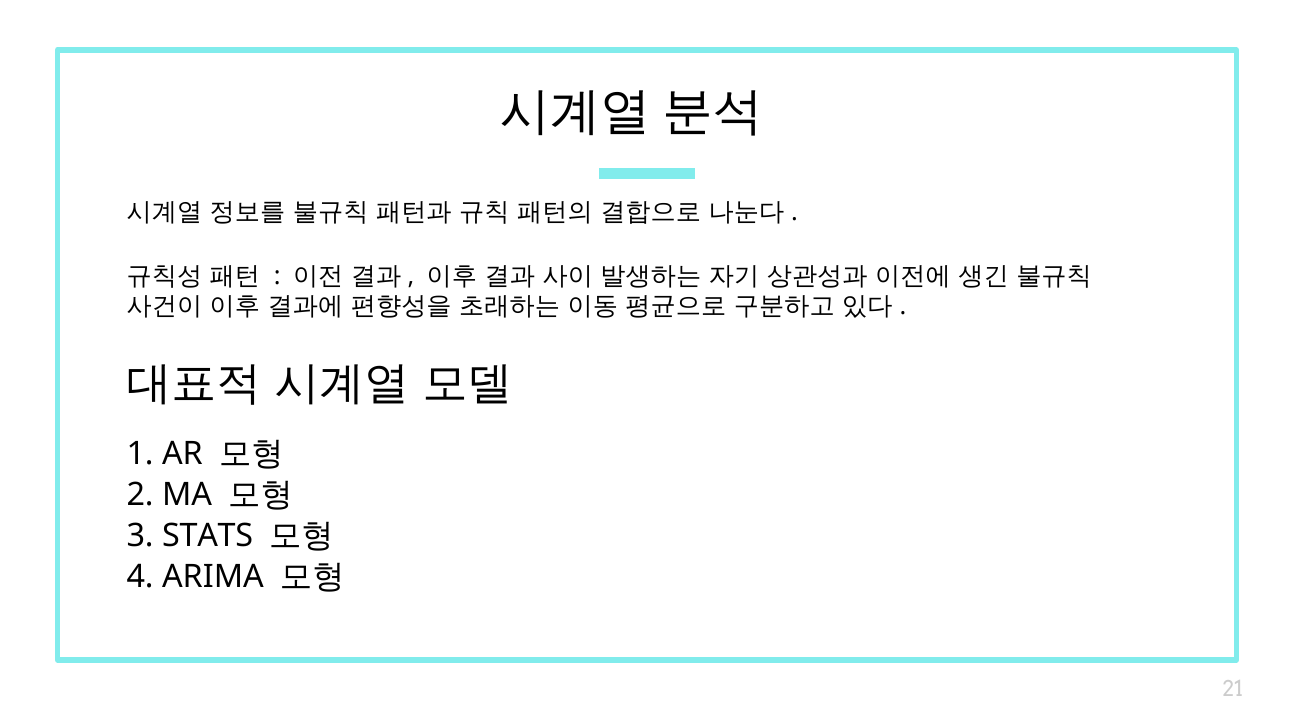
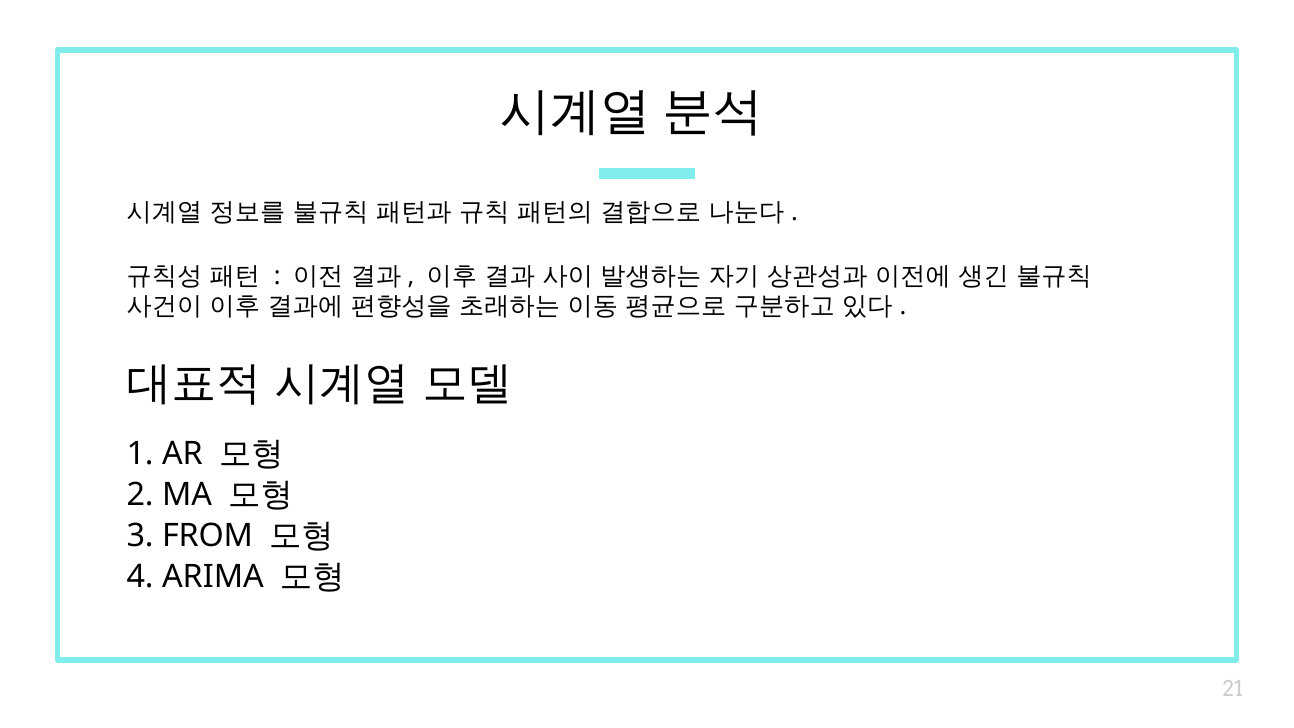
STATS: STATS -> FROM (208, 536)
